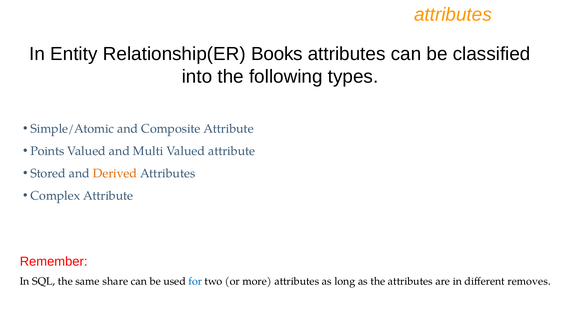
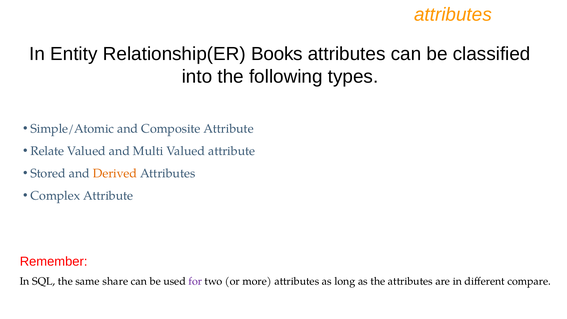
Points: Points -> Relate (47, 151)
for colour: blue -> purple (195, 281)
removes: removes -> compare (529, 281)
